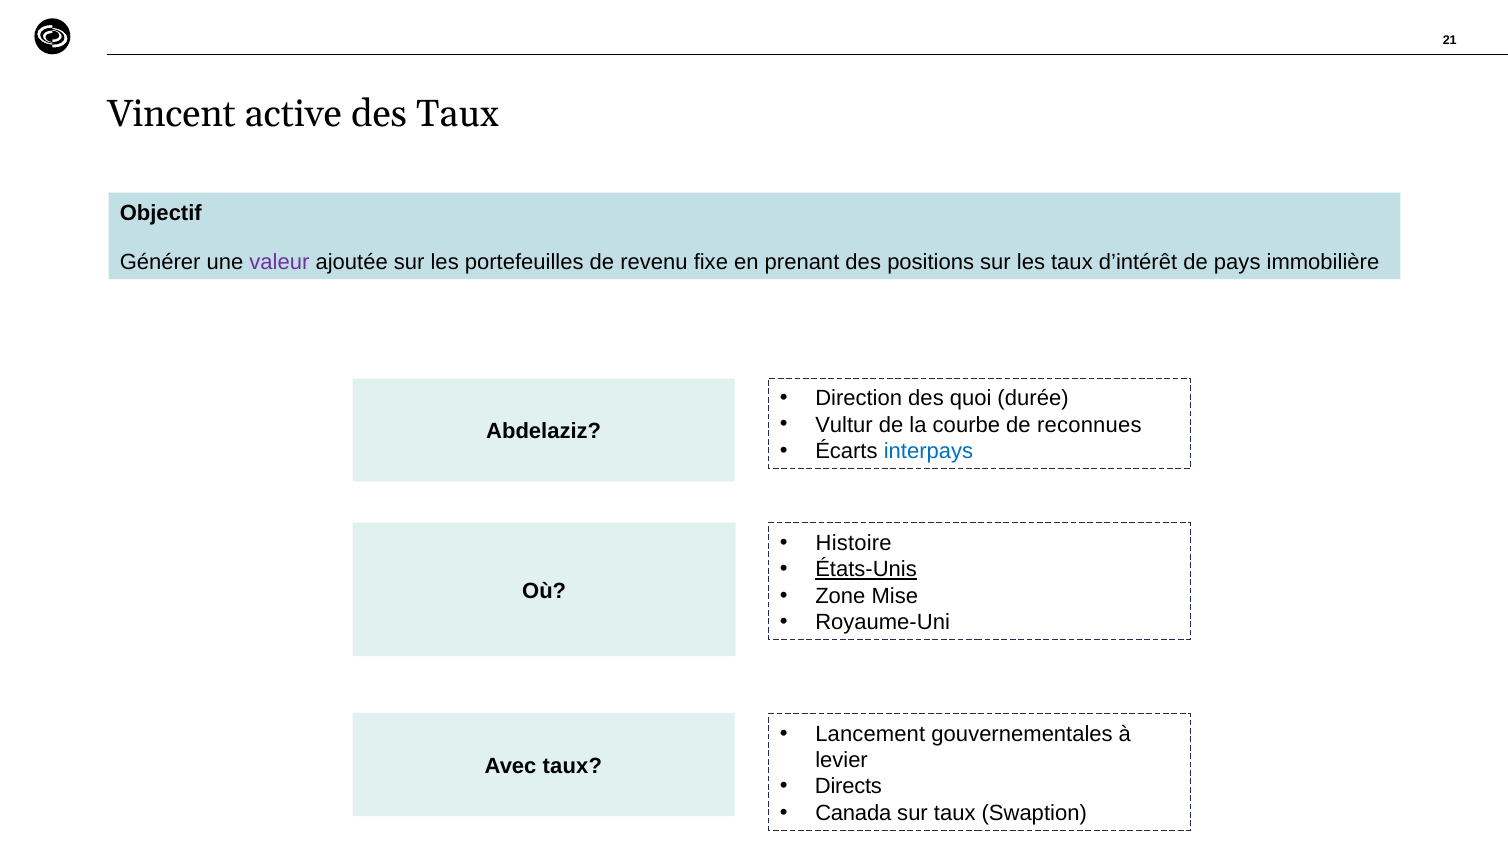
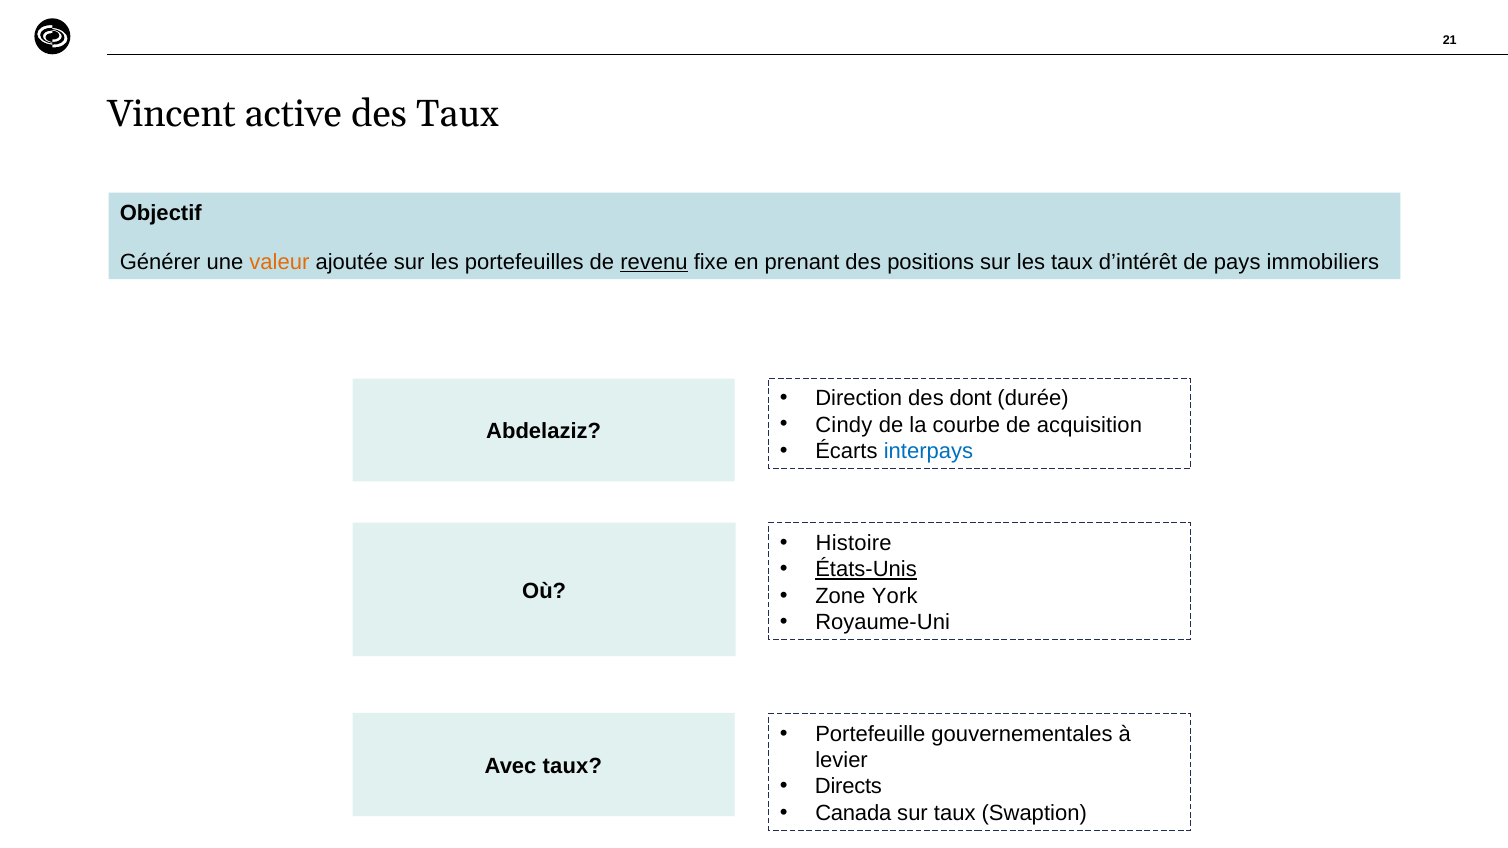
valeur colour: purple -> orange (279, 262)
revenu underline: none -> present (654, 262)
immobilière: immobilière -> immobiliers (1323, 262)
quoi: quoi -> dont (971, 399)
Vultur: Vultur -> Cindy (844, 425)
reconnues: reconnues -> acquisition (1089, 425)
Mise: Mise -> York (895, 596)
Lancement: Lancement -> Portefeuille (870, 734)
